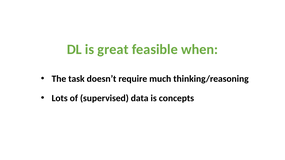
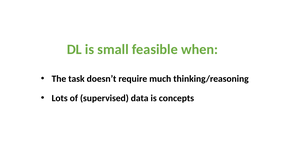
great: great -> small (113, 50)
